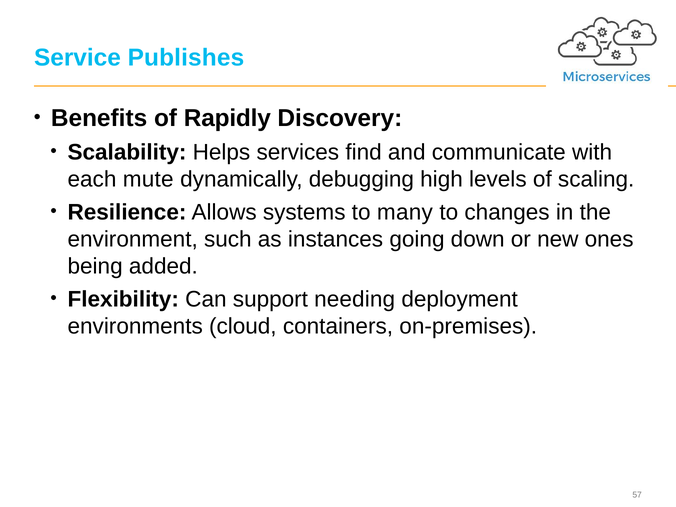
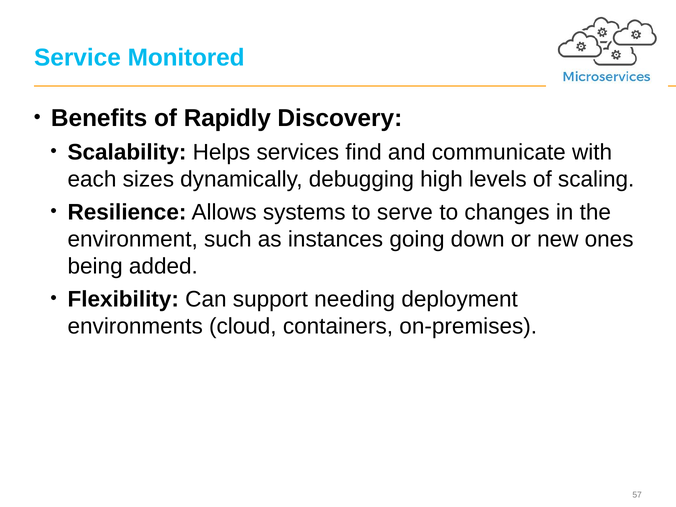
Publishes: Publishes -> Monitored (186, 58)
mute: mute -> sizes (148, 179)
many: many -> serve (405, 212)
